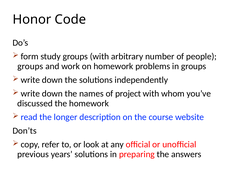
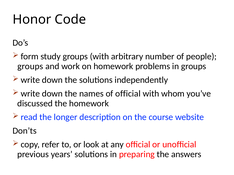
of project: project -> official (128, 94)
